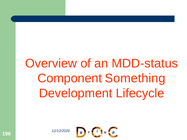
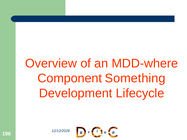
MDD-status: MDD-status -> MDD-where (145, 63)
